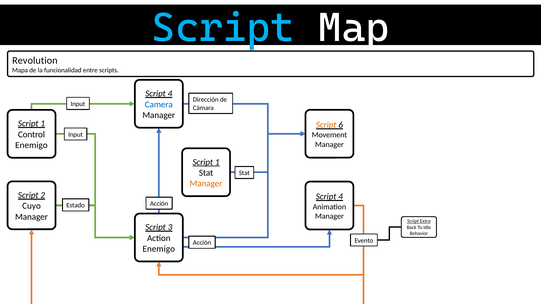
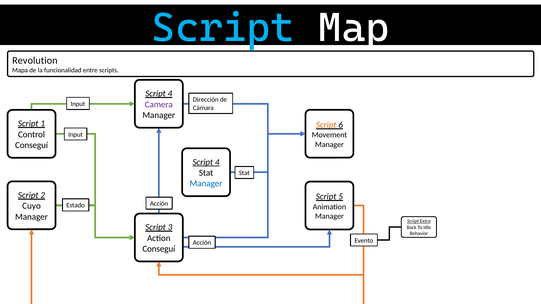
Camera colour: blue -> purple (159, 104)
Enemigo: Enemigo -> Conseguí (32, 145)
1: 1 -> 4 (217, 162)
Manager colour: orange -> blue (206, 184)
4: 4 -> 5 (341, 197)
Enemigo: Enemigo -> Conseguí (159, 249)
